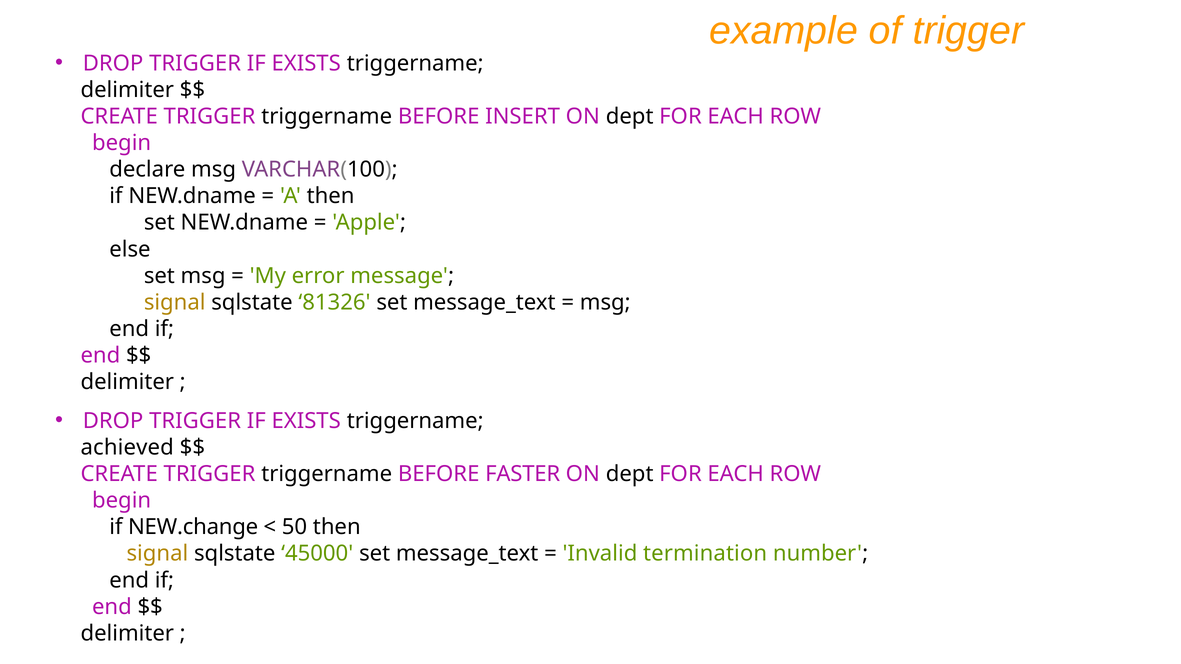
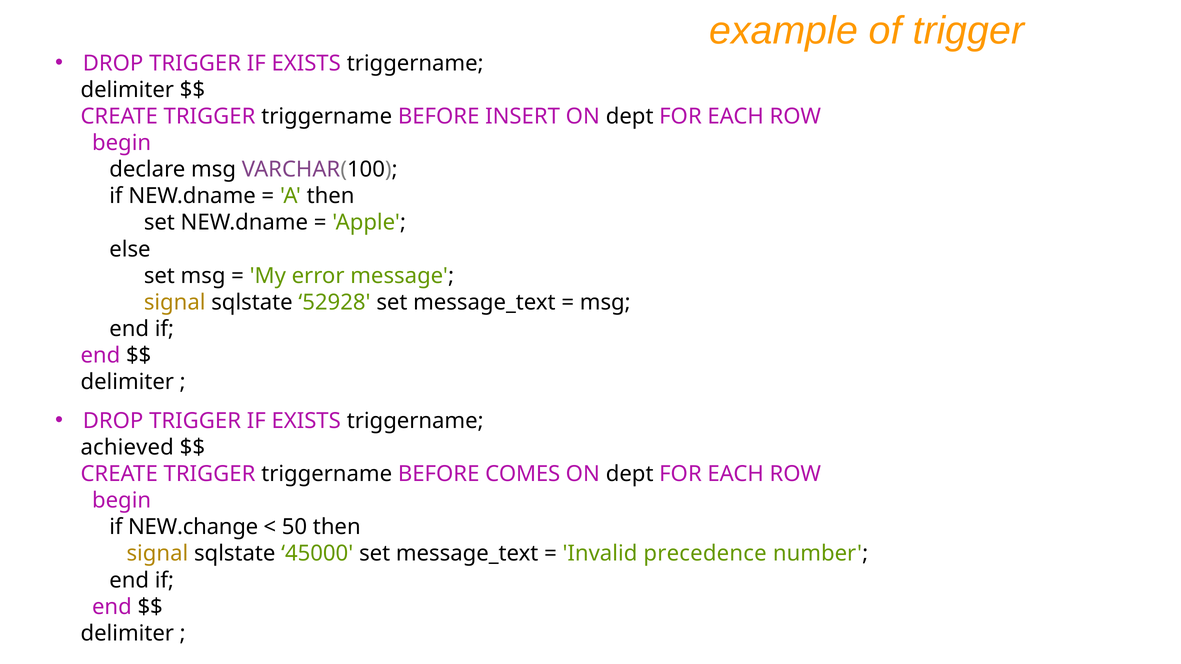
81326: 81326 -> 52928 (334, 302)
FASTER: FASTER -> COMES (523, 474)
termination: termination -> precedence (705, 554)
